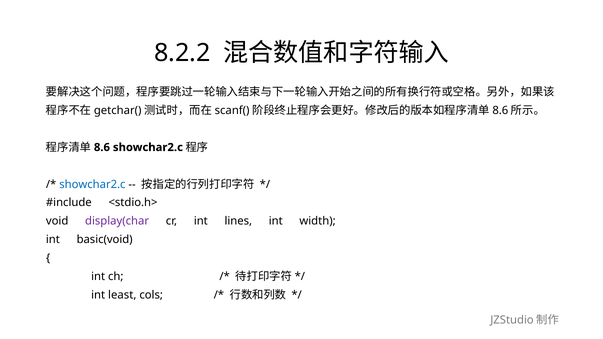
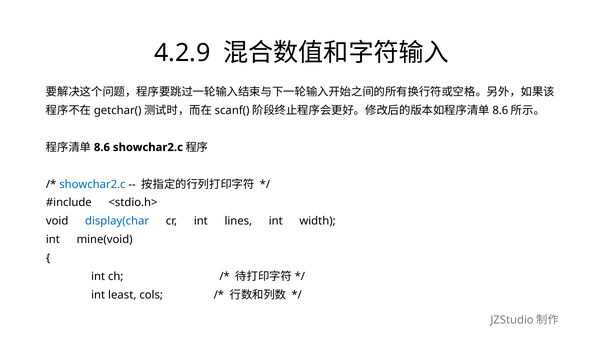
8.2.2: 8.2.2 -> 4.2.9 (182, 53)
display(char colour: purple -> blue (117, 221)
basic(void: basic(void -> mine(void (105, 240)
